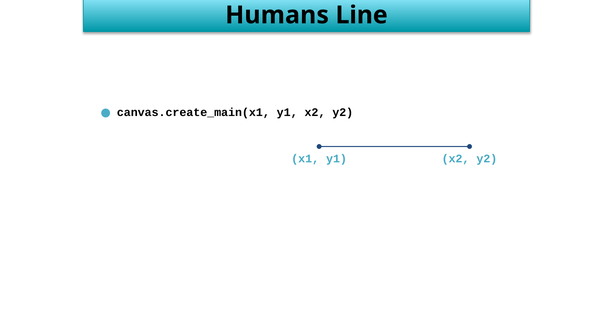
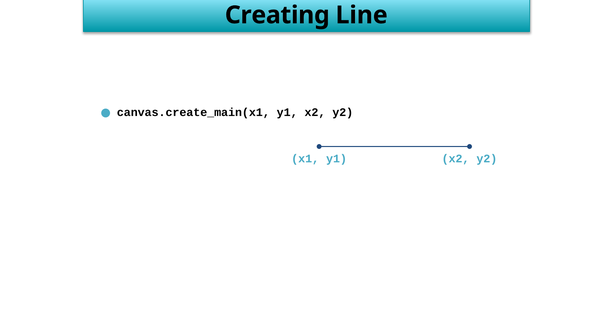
Humans: Humans -> Creating (277, 15)
